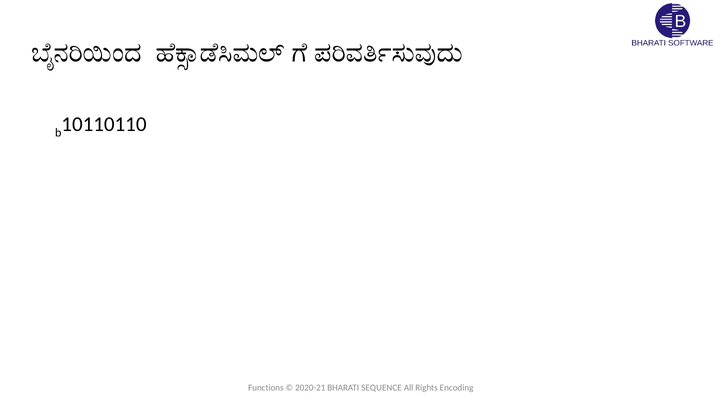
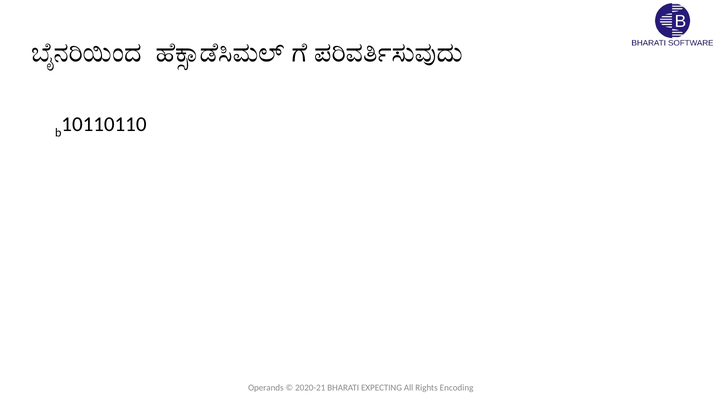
Functions: Functions -> Operands (266, 388)
SEQUENCE: SEQUENCE -> EXPECTING (382, 388)
